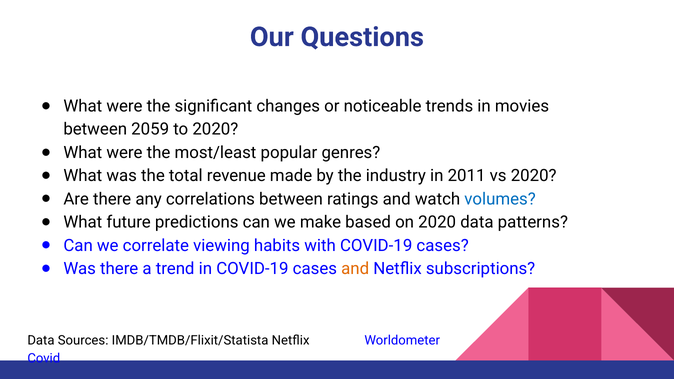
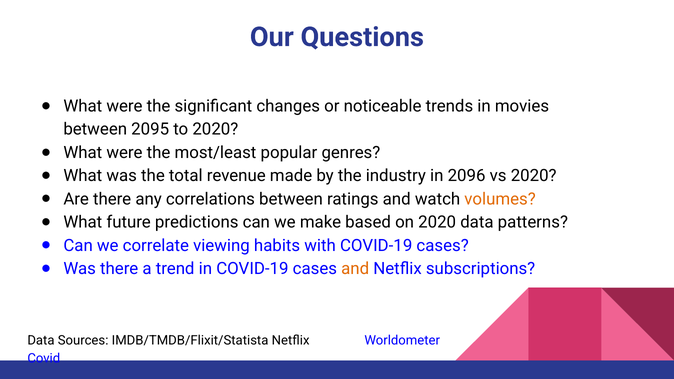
2059: 2059 -> 2095 (150, 129)
2011: 2011 -> 2096 (467, 176)
volumes colour: blue -> orange (500, 199)
